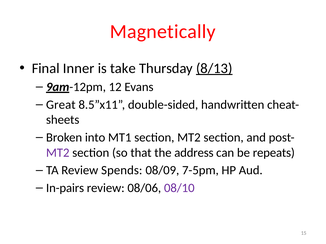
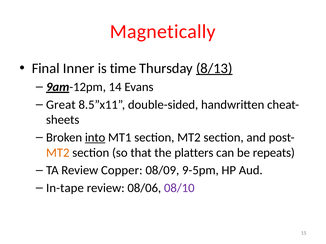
take: take -> time (123, 68)
12: 12 -> 14 (115, 87)
into underline: none -> present (95, 138)
MT2 colour: purple -> orange (58, 153)
address: address -> platters (194, 153)
Spends: Spends -> Copper (122, 171)
7-5pm: 7-5pm -> 9-5pm (200, 171)
In-pairs: In-pairs -> In-tape (65, 188)
